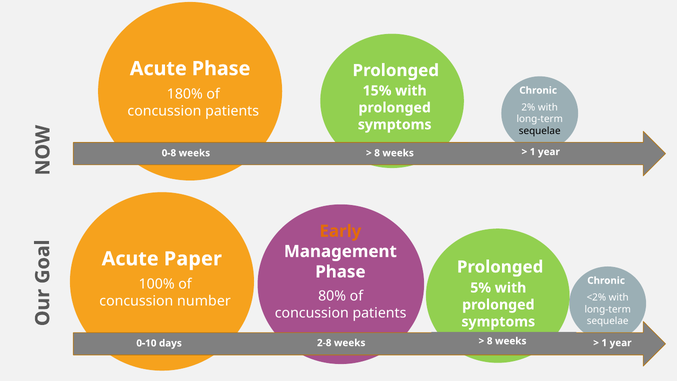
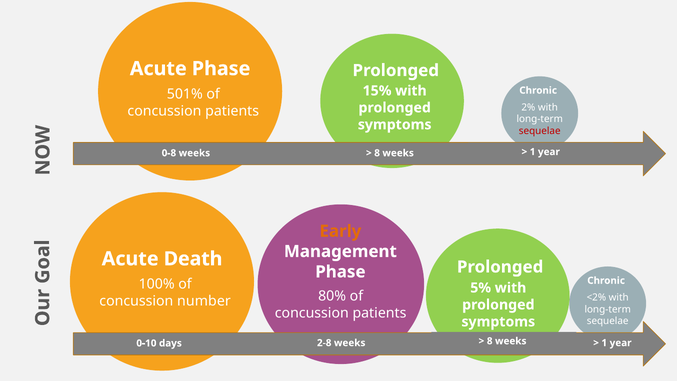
180%: 180% -> 501% (185, 94)
sequelae colour: black -> red (540, 131)
Paper: Paper -> Death (193, 259)
